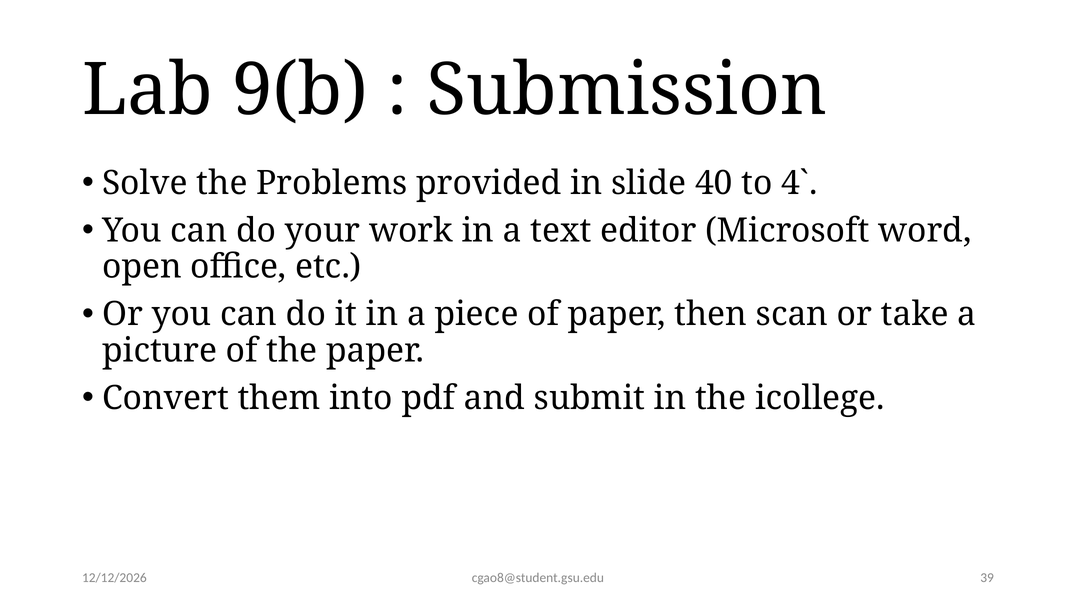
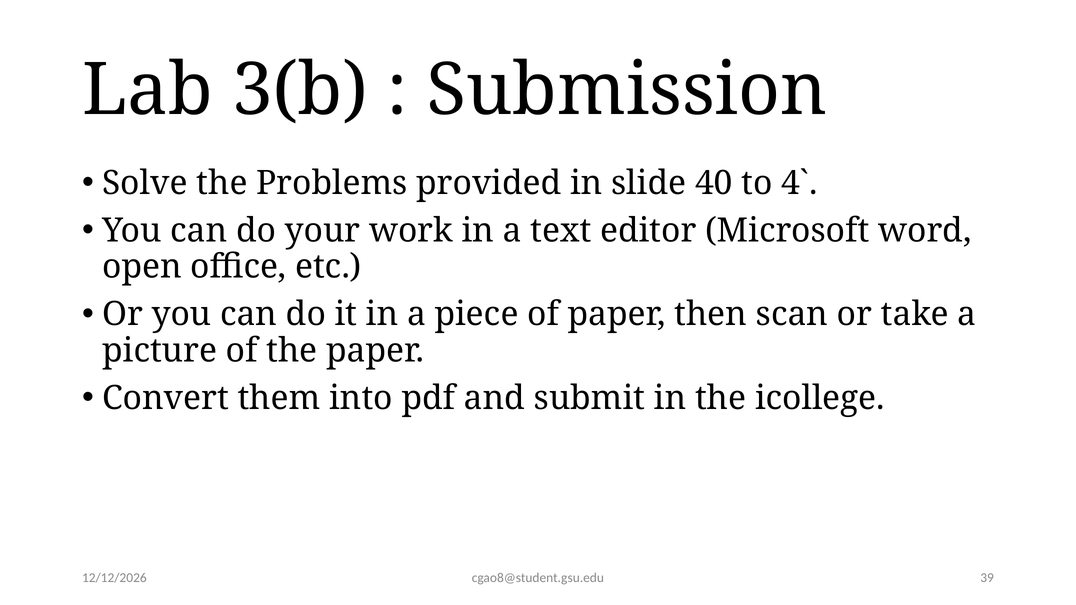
9(b: 9(b -> 3(b (300, 90)
